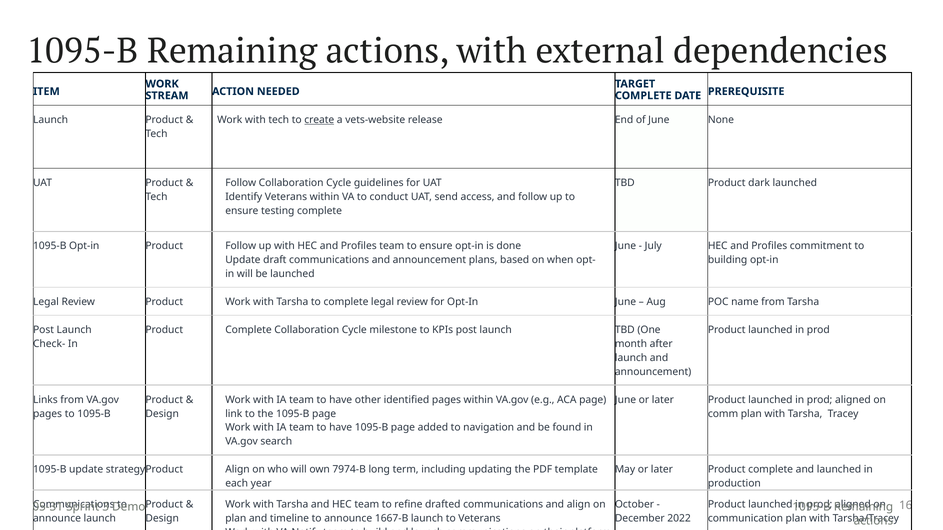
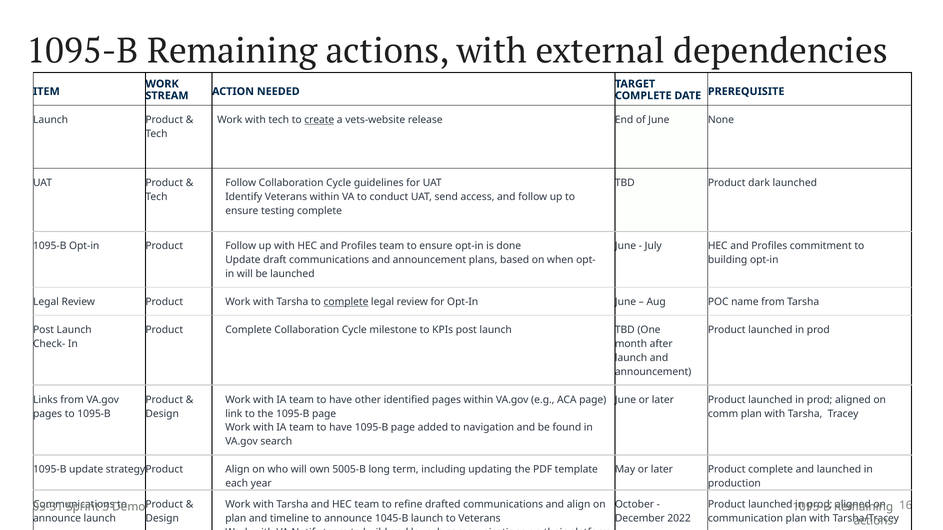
complete underline: none -> present (346, 302)
7974-B: 7974-B -> 5005-B (349, 470)
1667-B: 1667-B -> 1045-B (392, 519)
